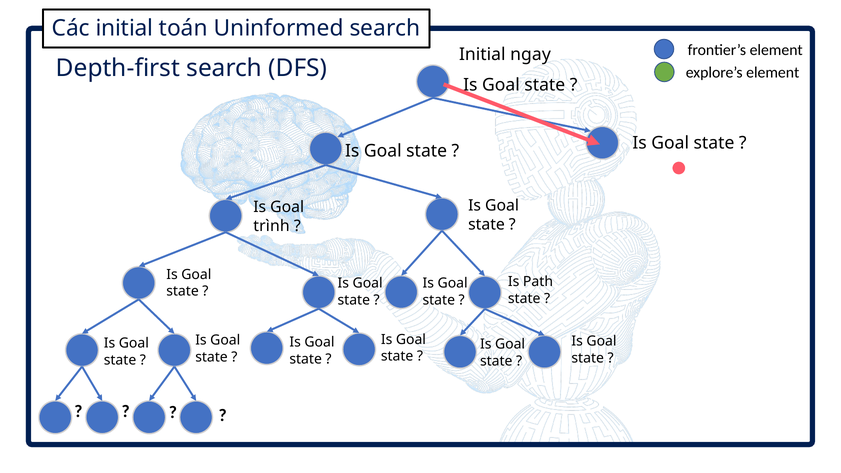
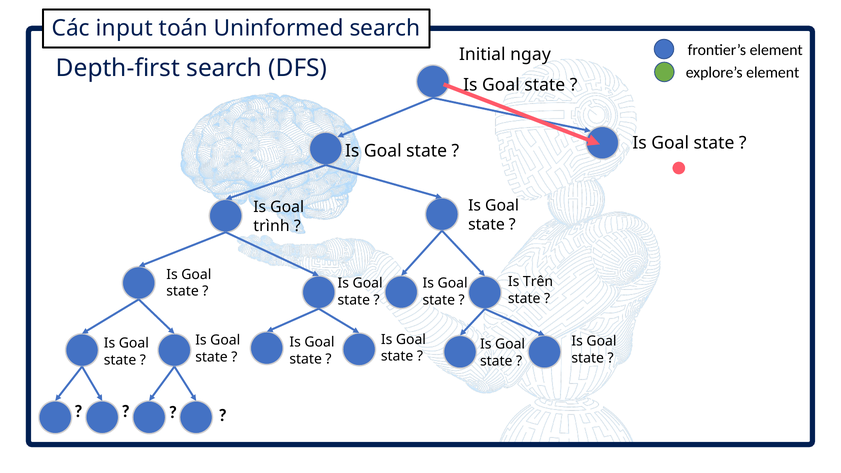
Các initial: initial -> input (124, 28)
Path: Path -> Trên (538, 282)
